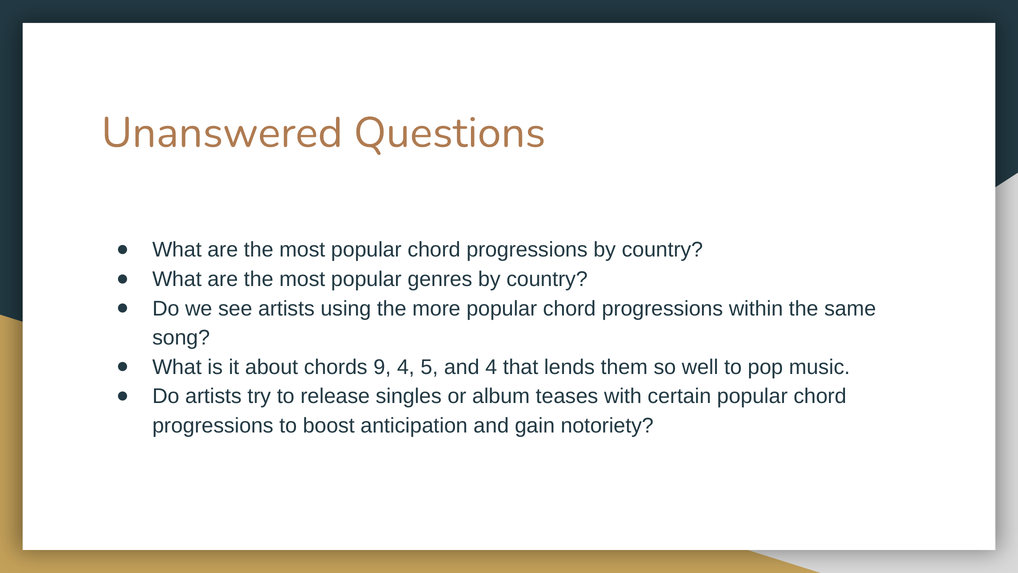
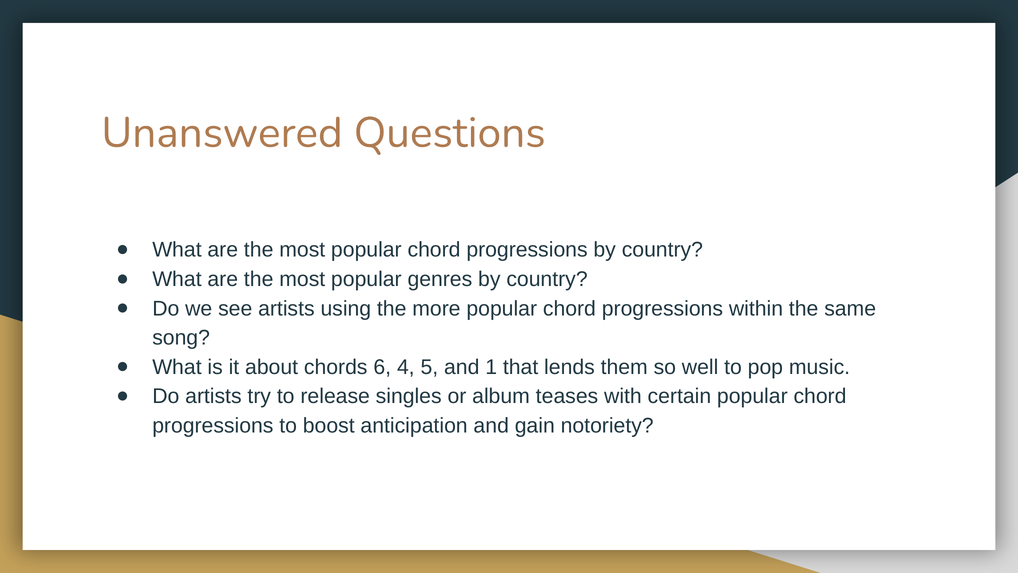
9: 9 -> 6 (382, 367)
and 4: 4 -> 1 (491, 367)
